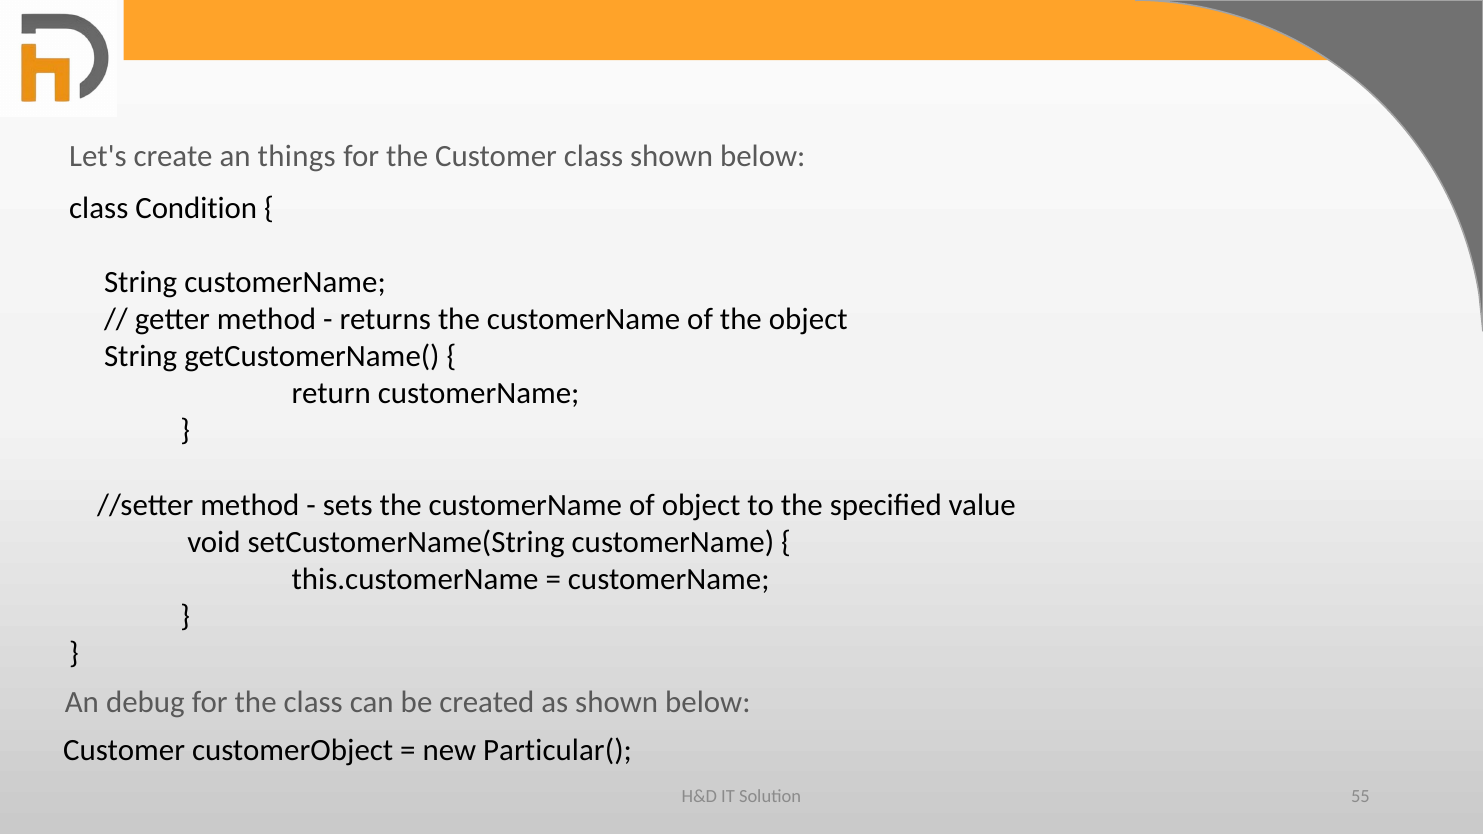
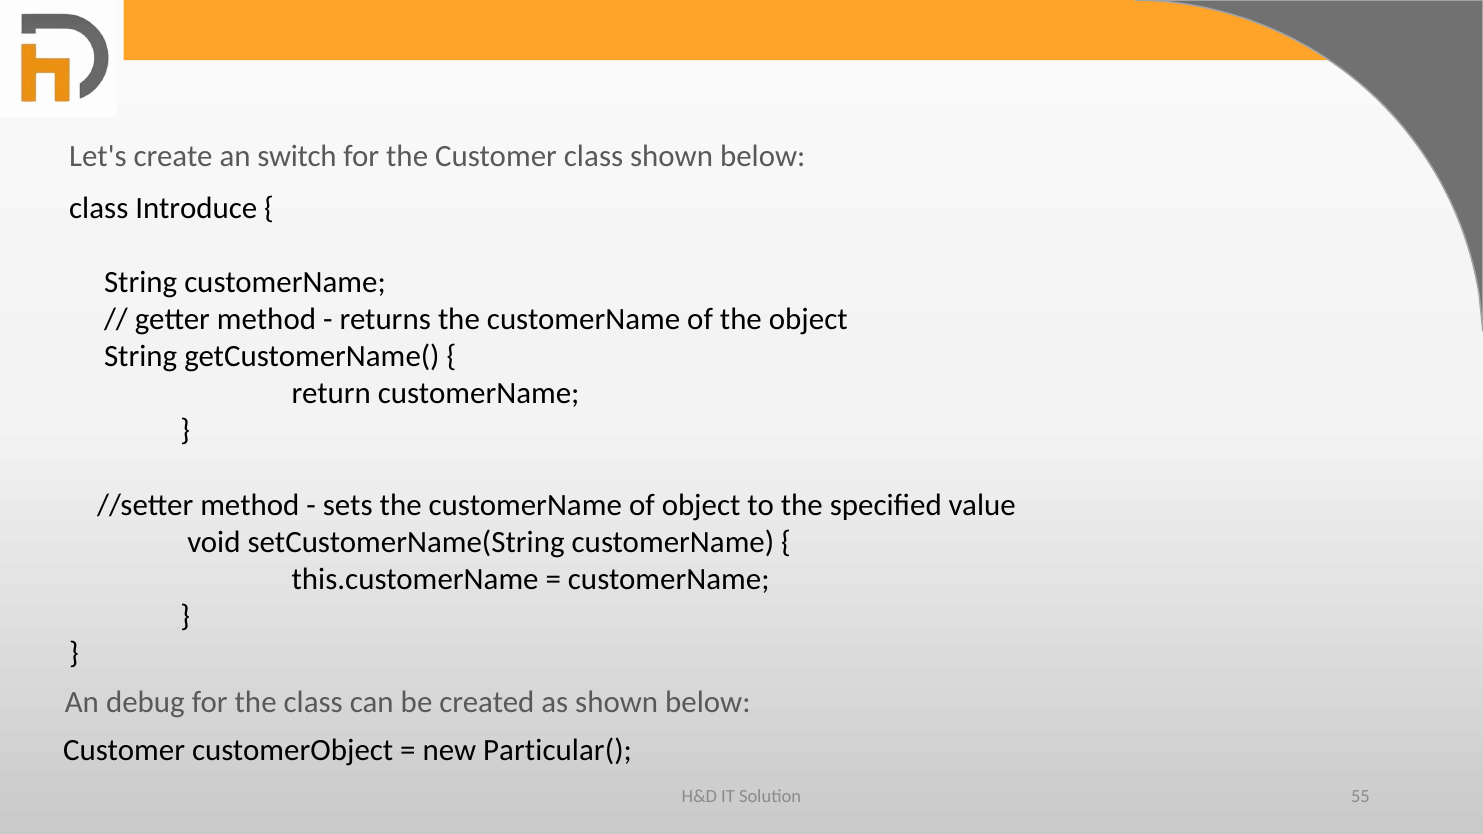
things: things -> switch (297, 156)
Condition: Condition -> Introduce (196, 208)
